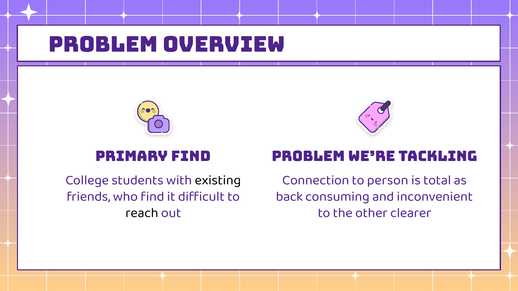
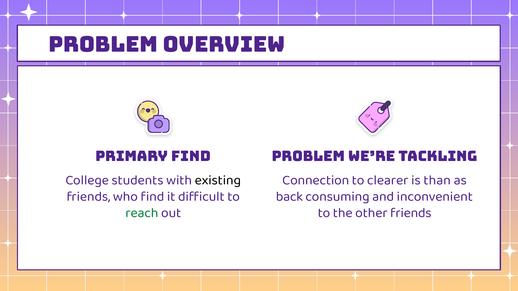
person: person -> clearer (388, 180)
total: total -> than (437, 180)
reach colour: black -> green (142, 213)
other clearer: clearer -> friends (411, 213)
